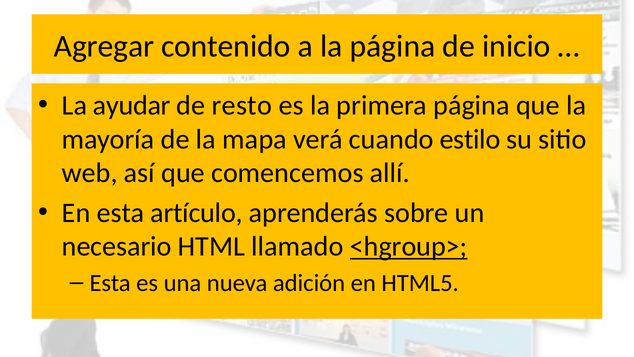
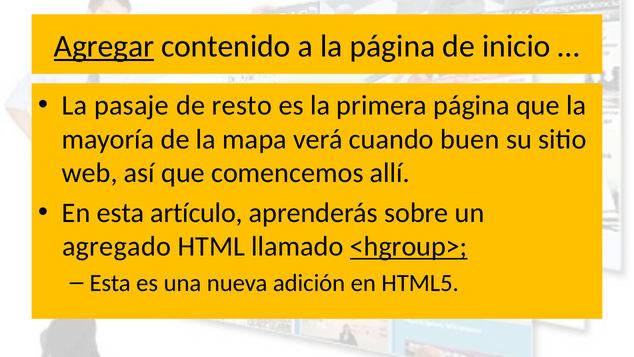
Agregar underline: none -> present (104, 46)
ayudar: ayudar -> pasaje (132, 105)
estilo: estilo -> buen (470, 139)
necesario: necesario -> agregado (116, 246)
